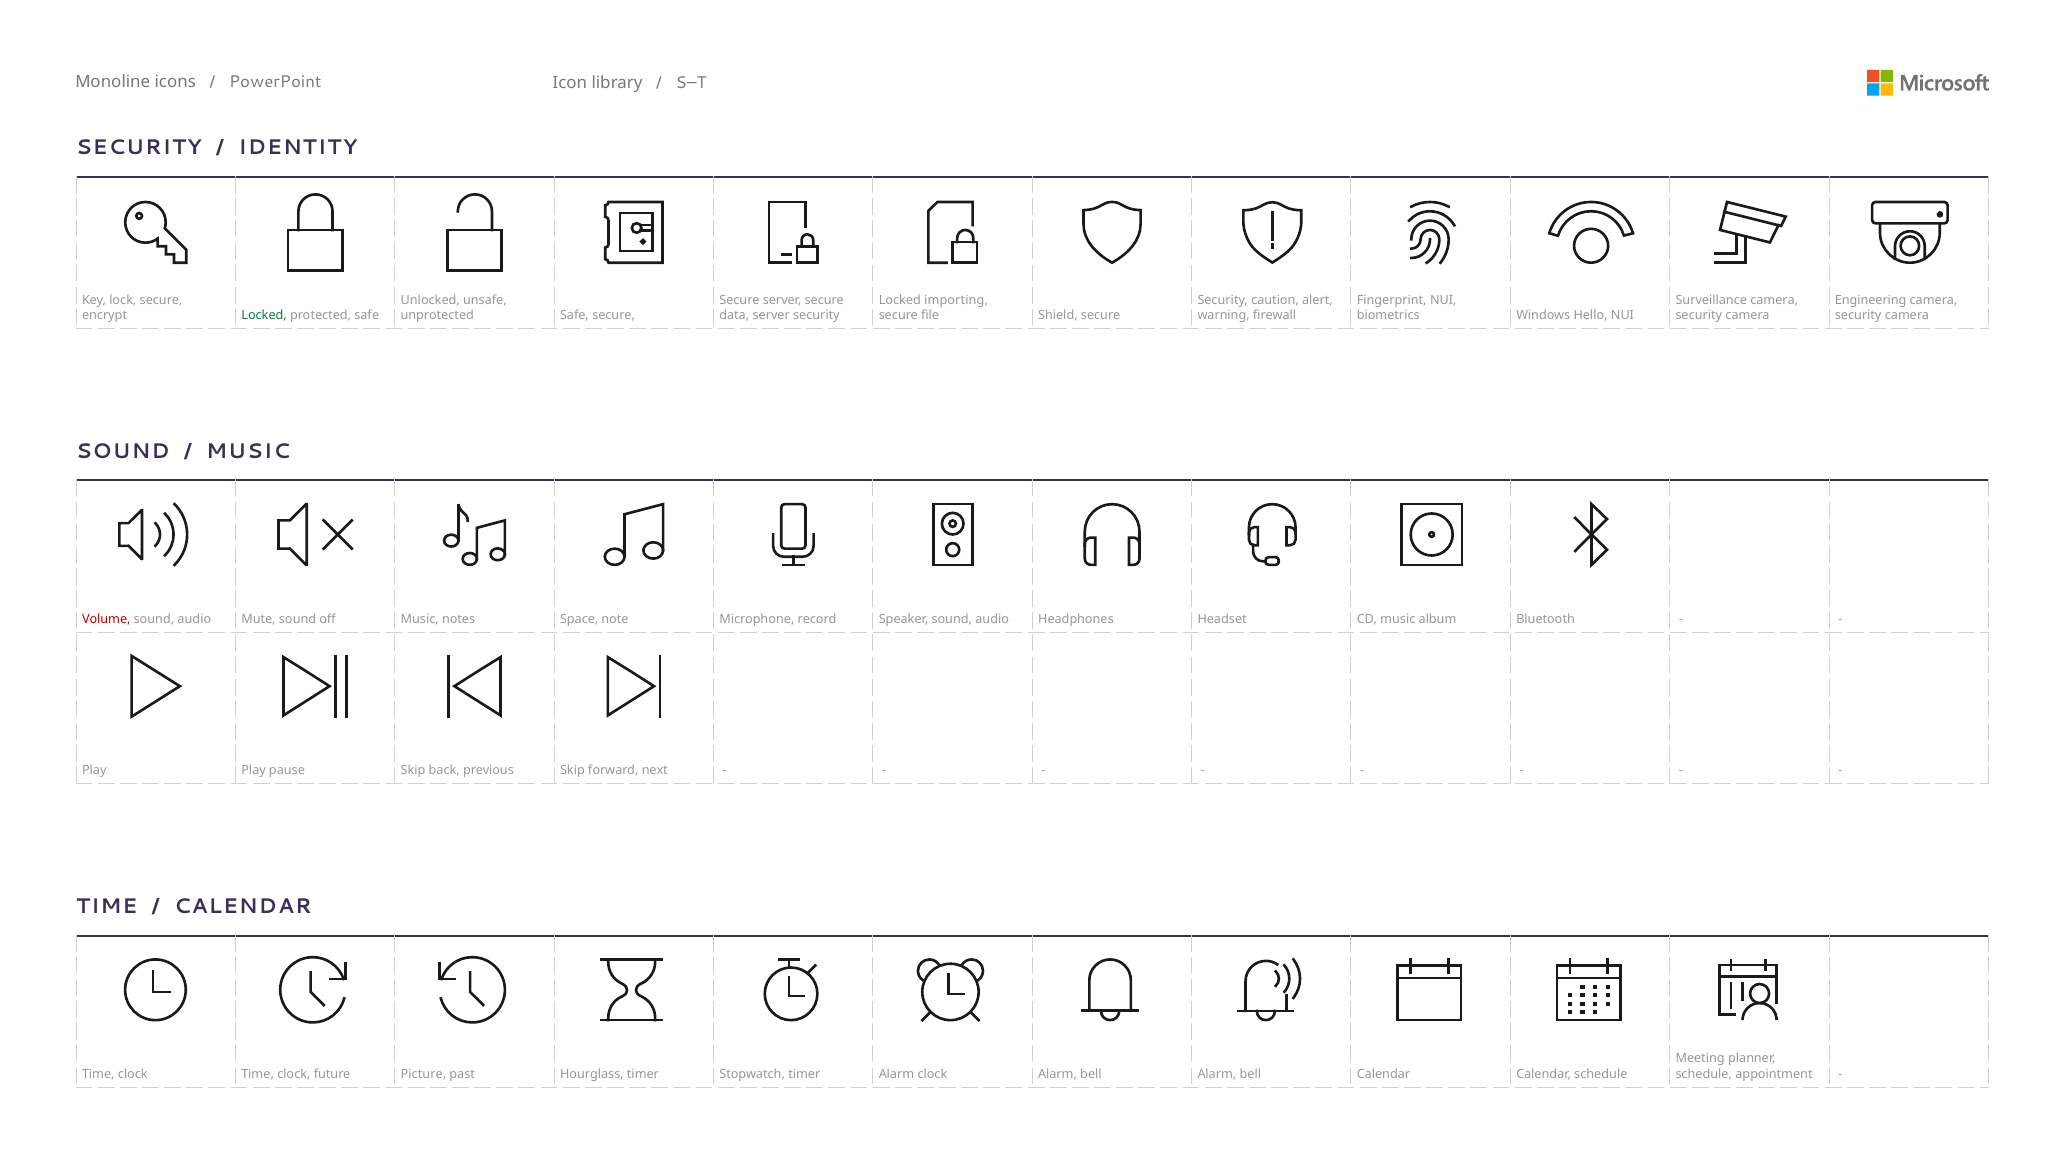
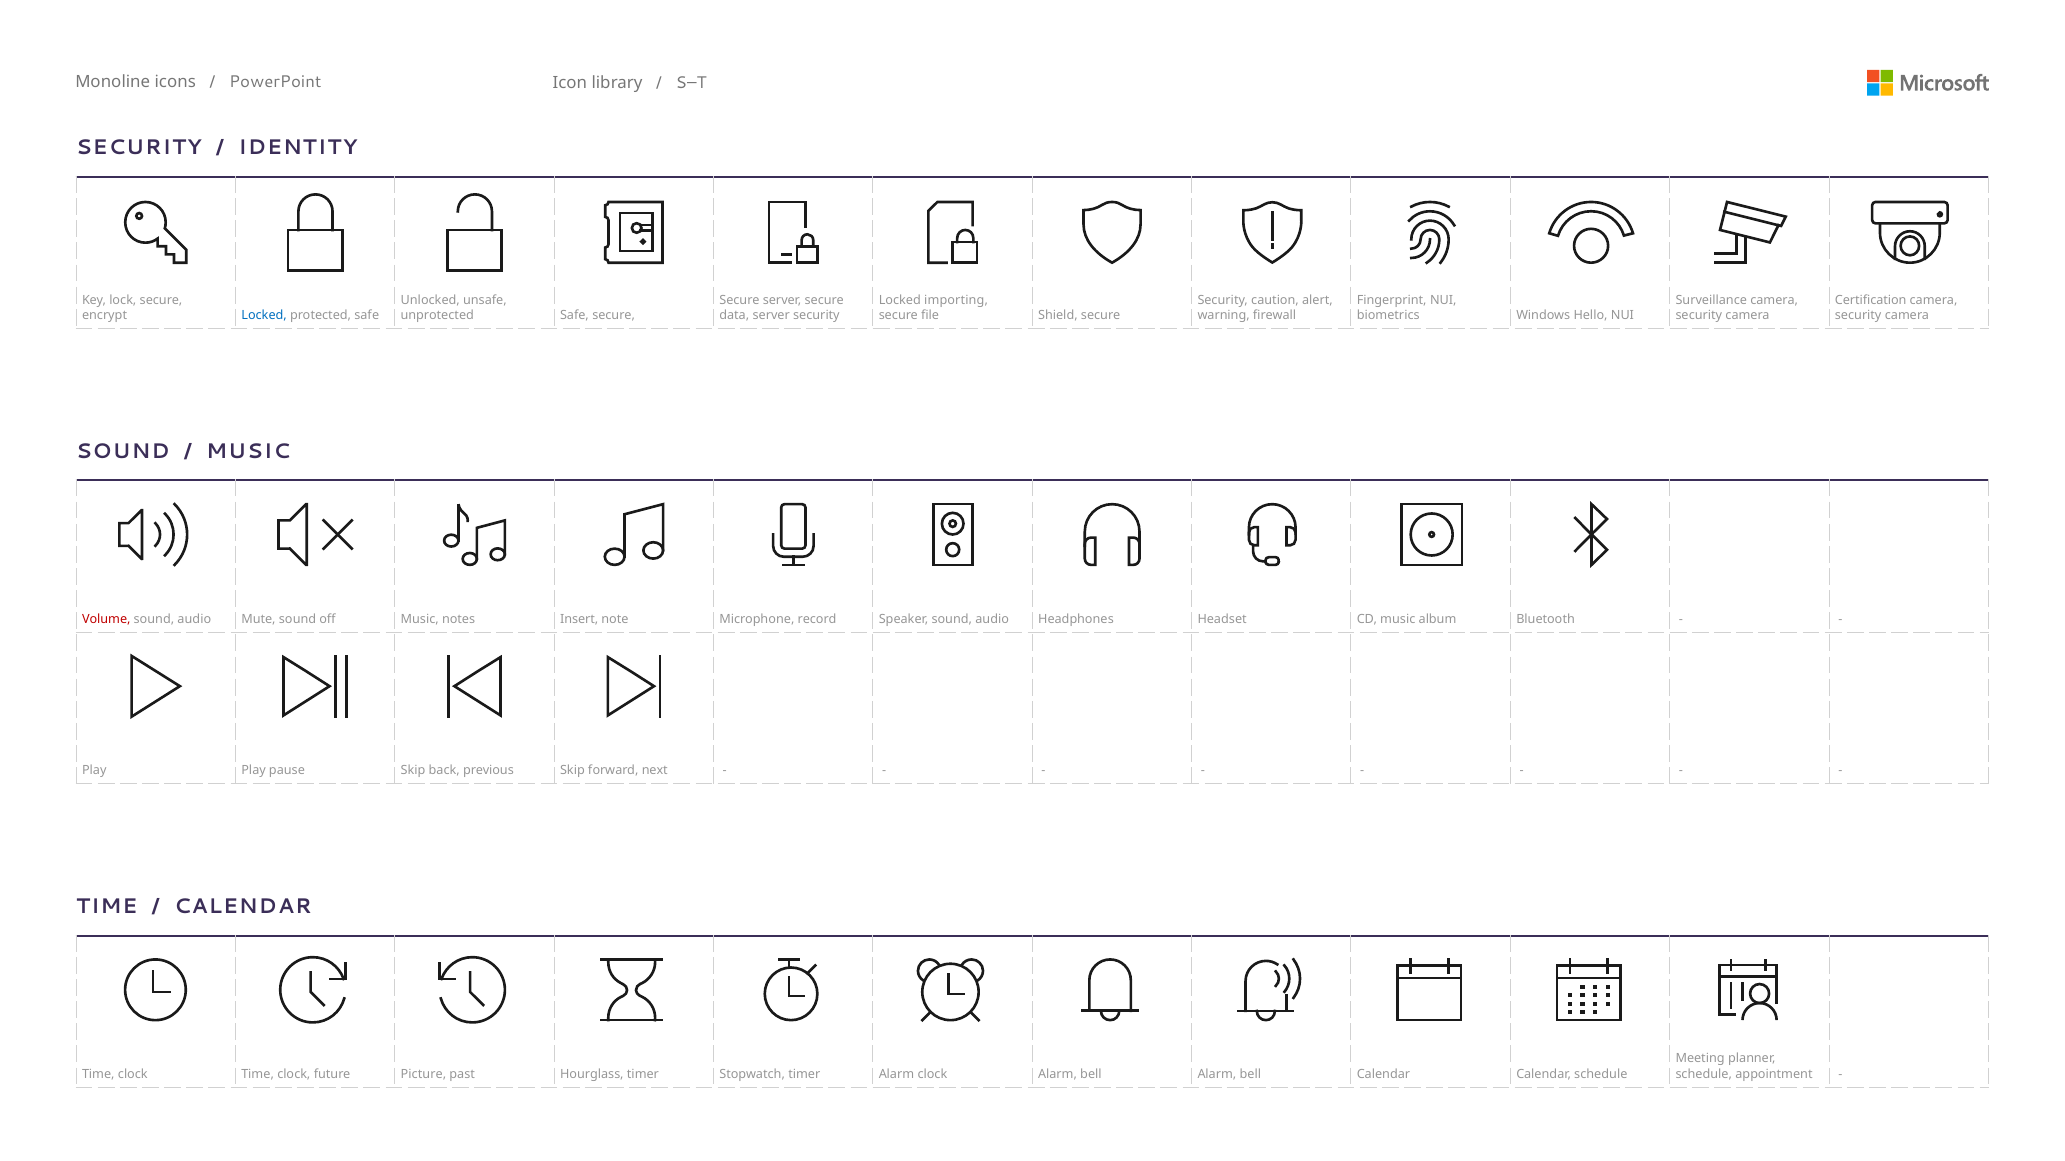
Engineering: Engineering -> Certification (1871, 300)
Locked colour: green -> blue (264, 315)
Space: Space -> Insert (579, 619)
